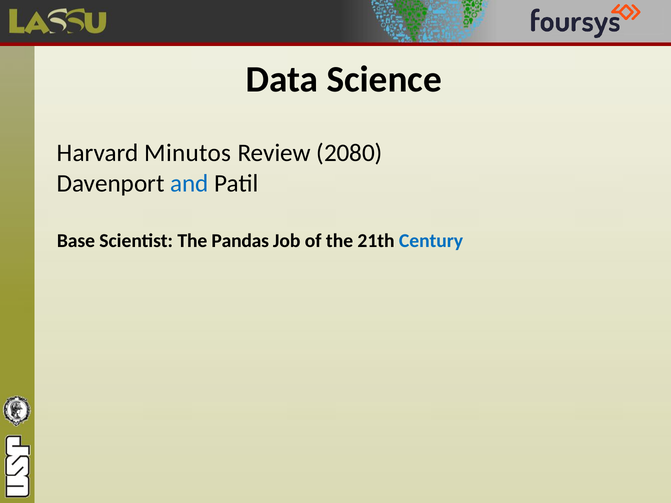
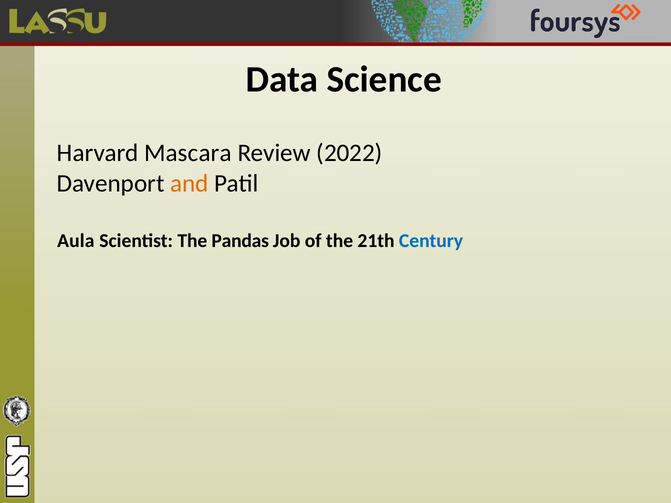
Minutos: Minutos -> Mascara (188, 153)
2080: 2080 -> 2022 (349, 153)
and colour: blue -> orange (189, 183)
Base: Base -> Aula (76, 241)
